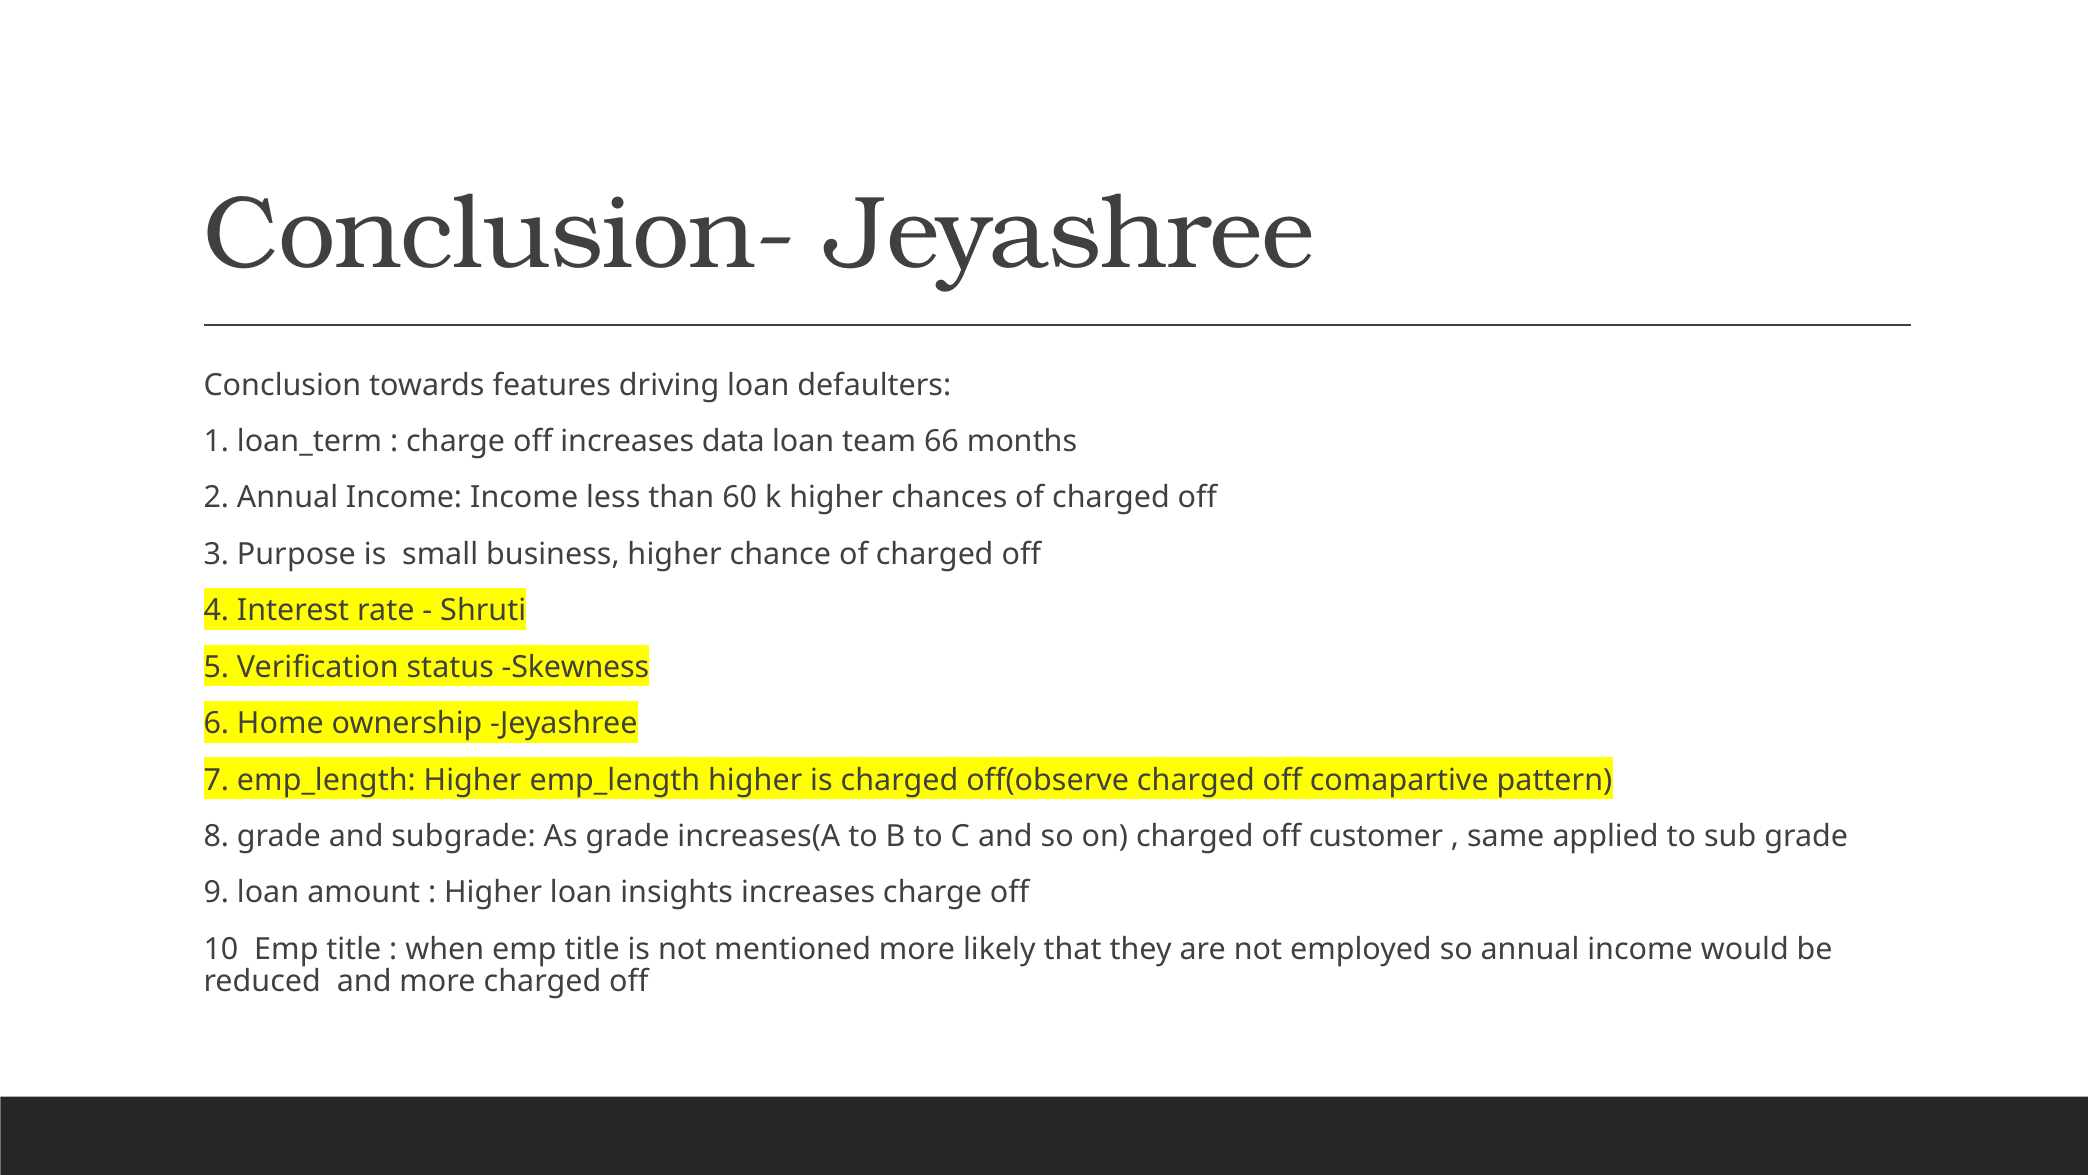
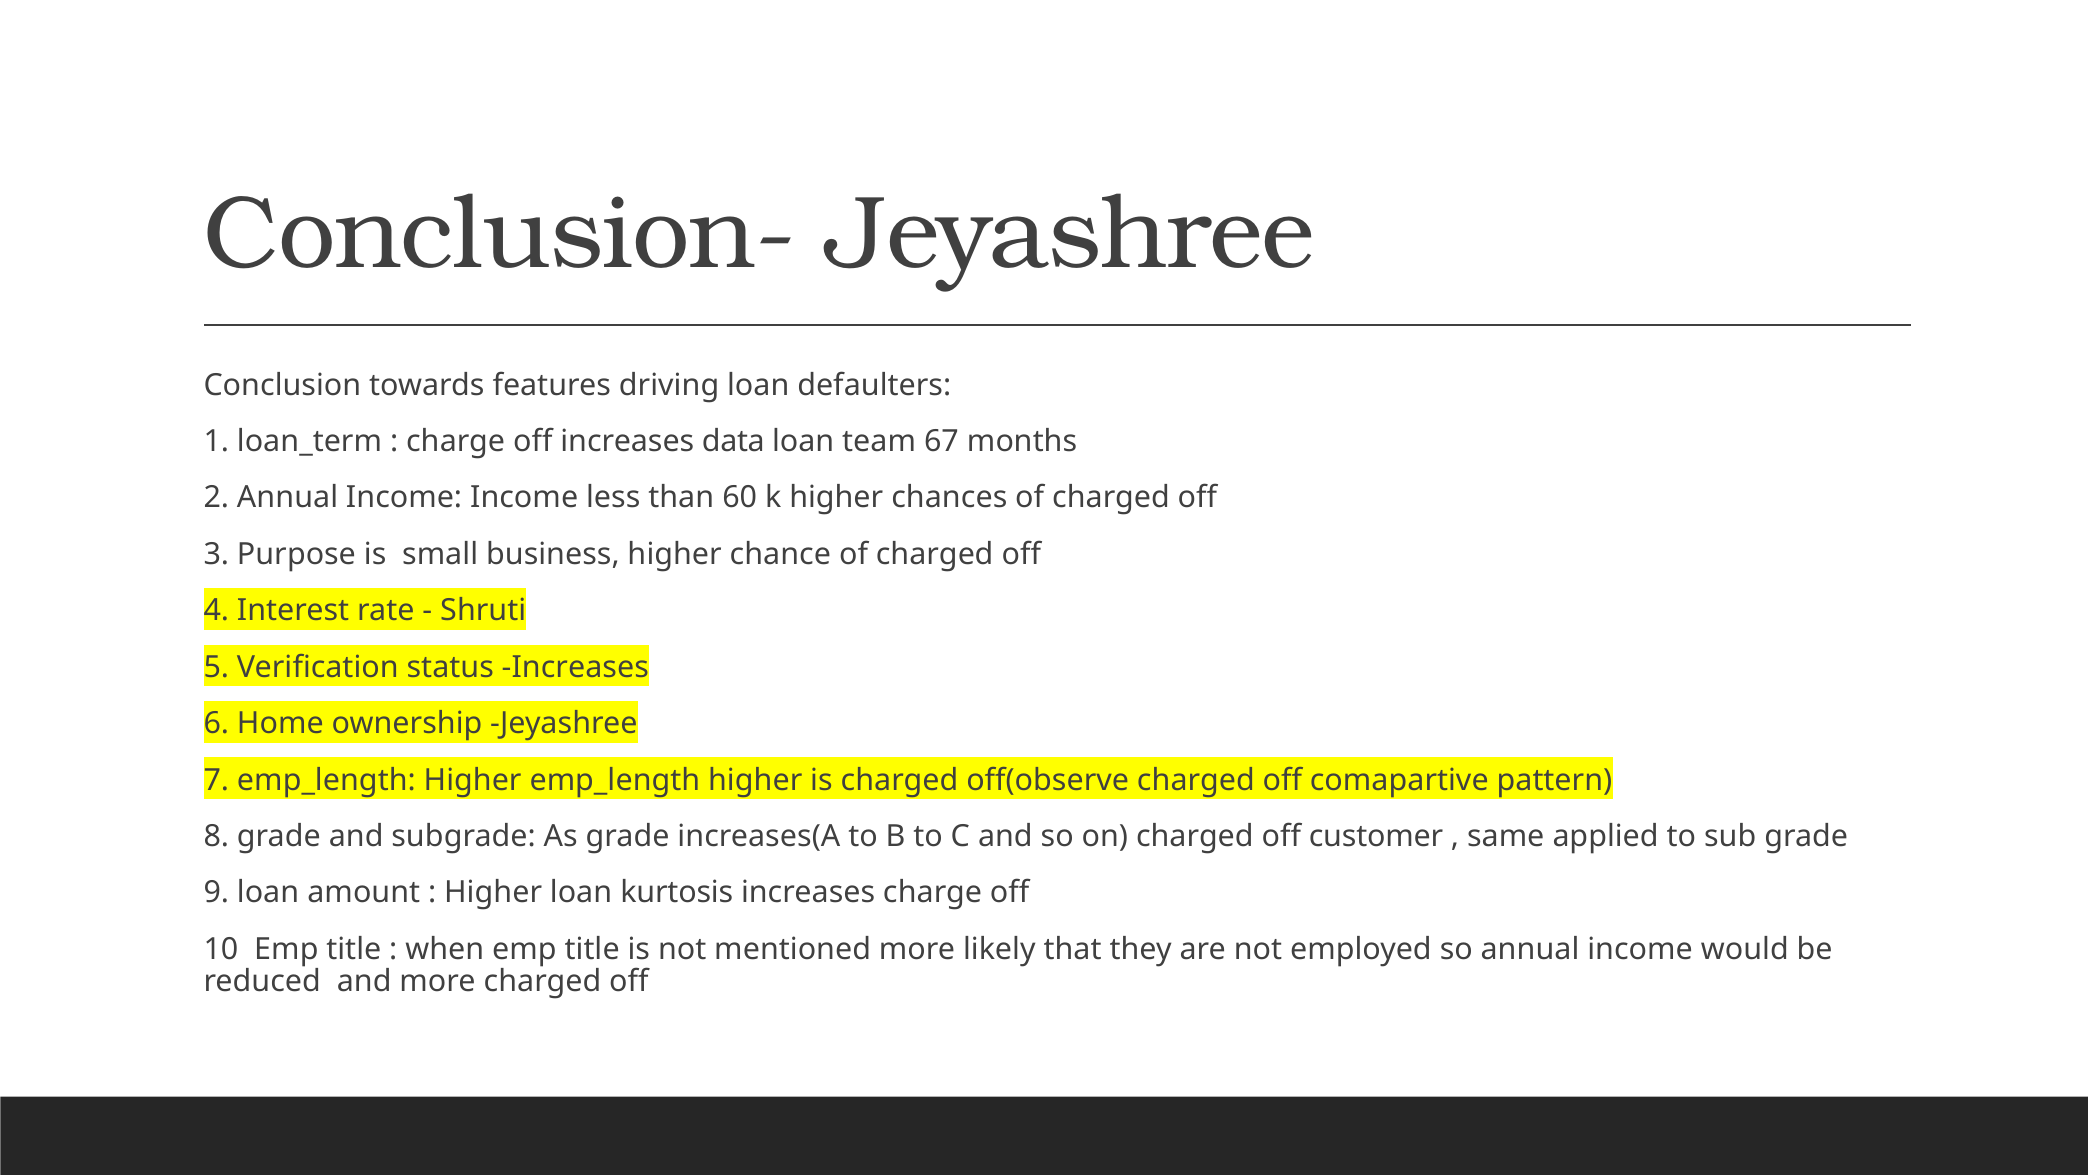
66: 66 -> 67 (941, 441)
status Skewness: Skewness -> Increases (575, 667)
insights: insights -> kurtosis (677, 893)
